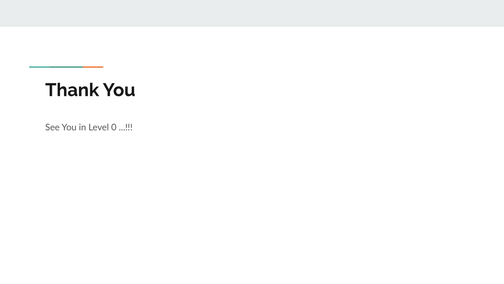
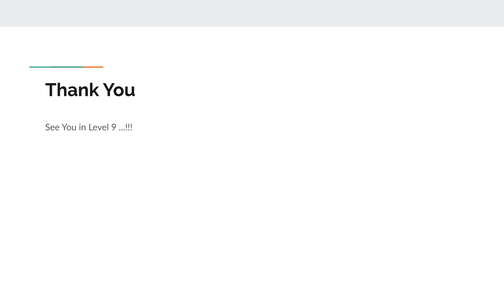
0: 0 -> 9 (114, 127)
